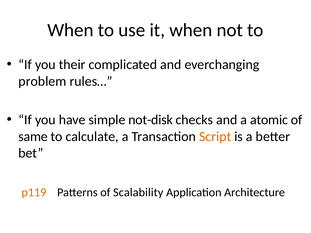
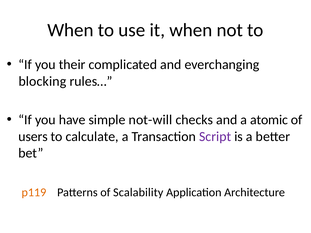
problem: problem -> blocking (42, 81)
not-disk: not-disk -> not-will (150, 120)
same: same -> users (33, 137)
Script colour: orange -> purple (215, 137)
